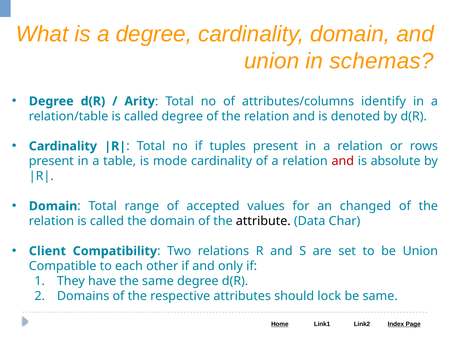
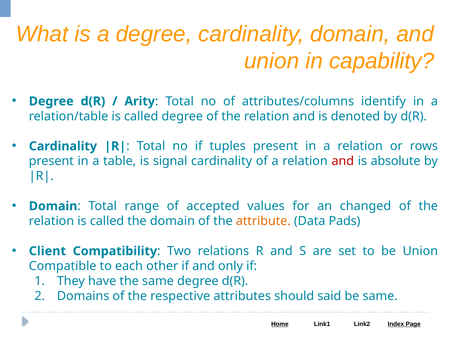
schemas: schemas -> capability (382, 61)
mode: mode -> signal (170, 161)
attribute colour: black -> orange (263, 221)
Char: Char -> Pads (345, 221)
lock: lock -> said (329, 296)
